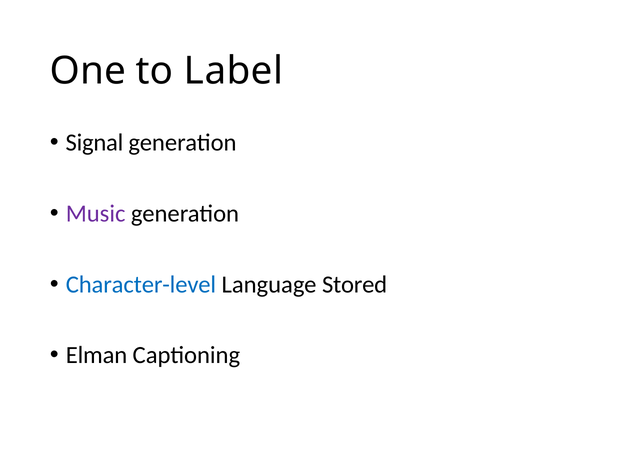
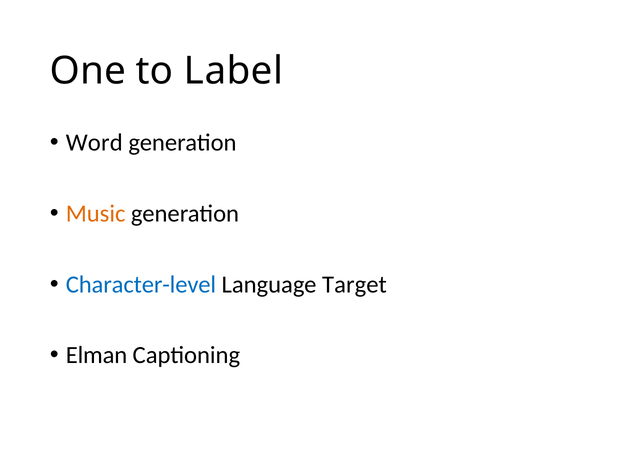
Signal: Signal -> Word (94, 143)
Music colour: purple -> orange (96, 214)
Stored: Stored -> Target (354, 285)
